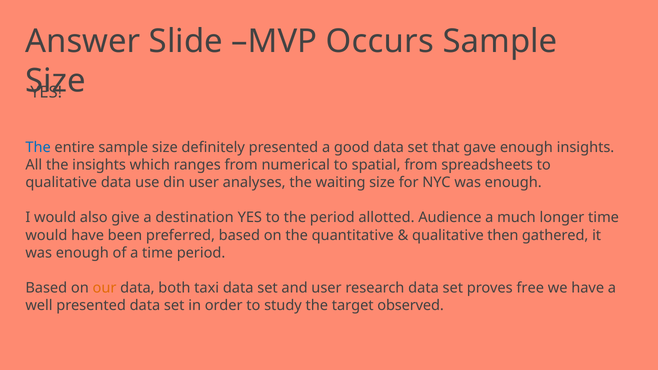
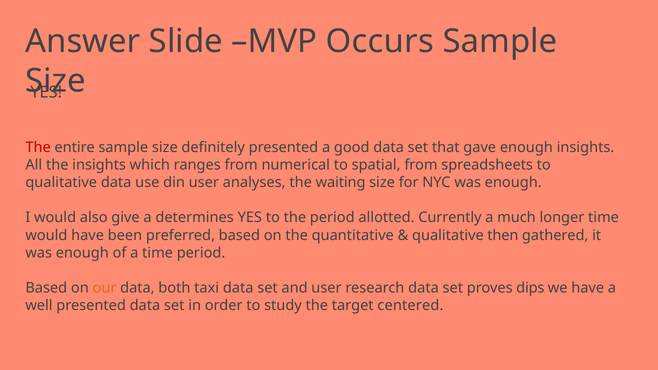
The colour: blue -> red (38, 148)
destination: destination -> determines (195, 218)
Audience: Audience -> Currently (450, 218)
free: free -> dips (530, 288)
observed: observed -> centered (410, 305)
